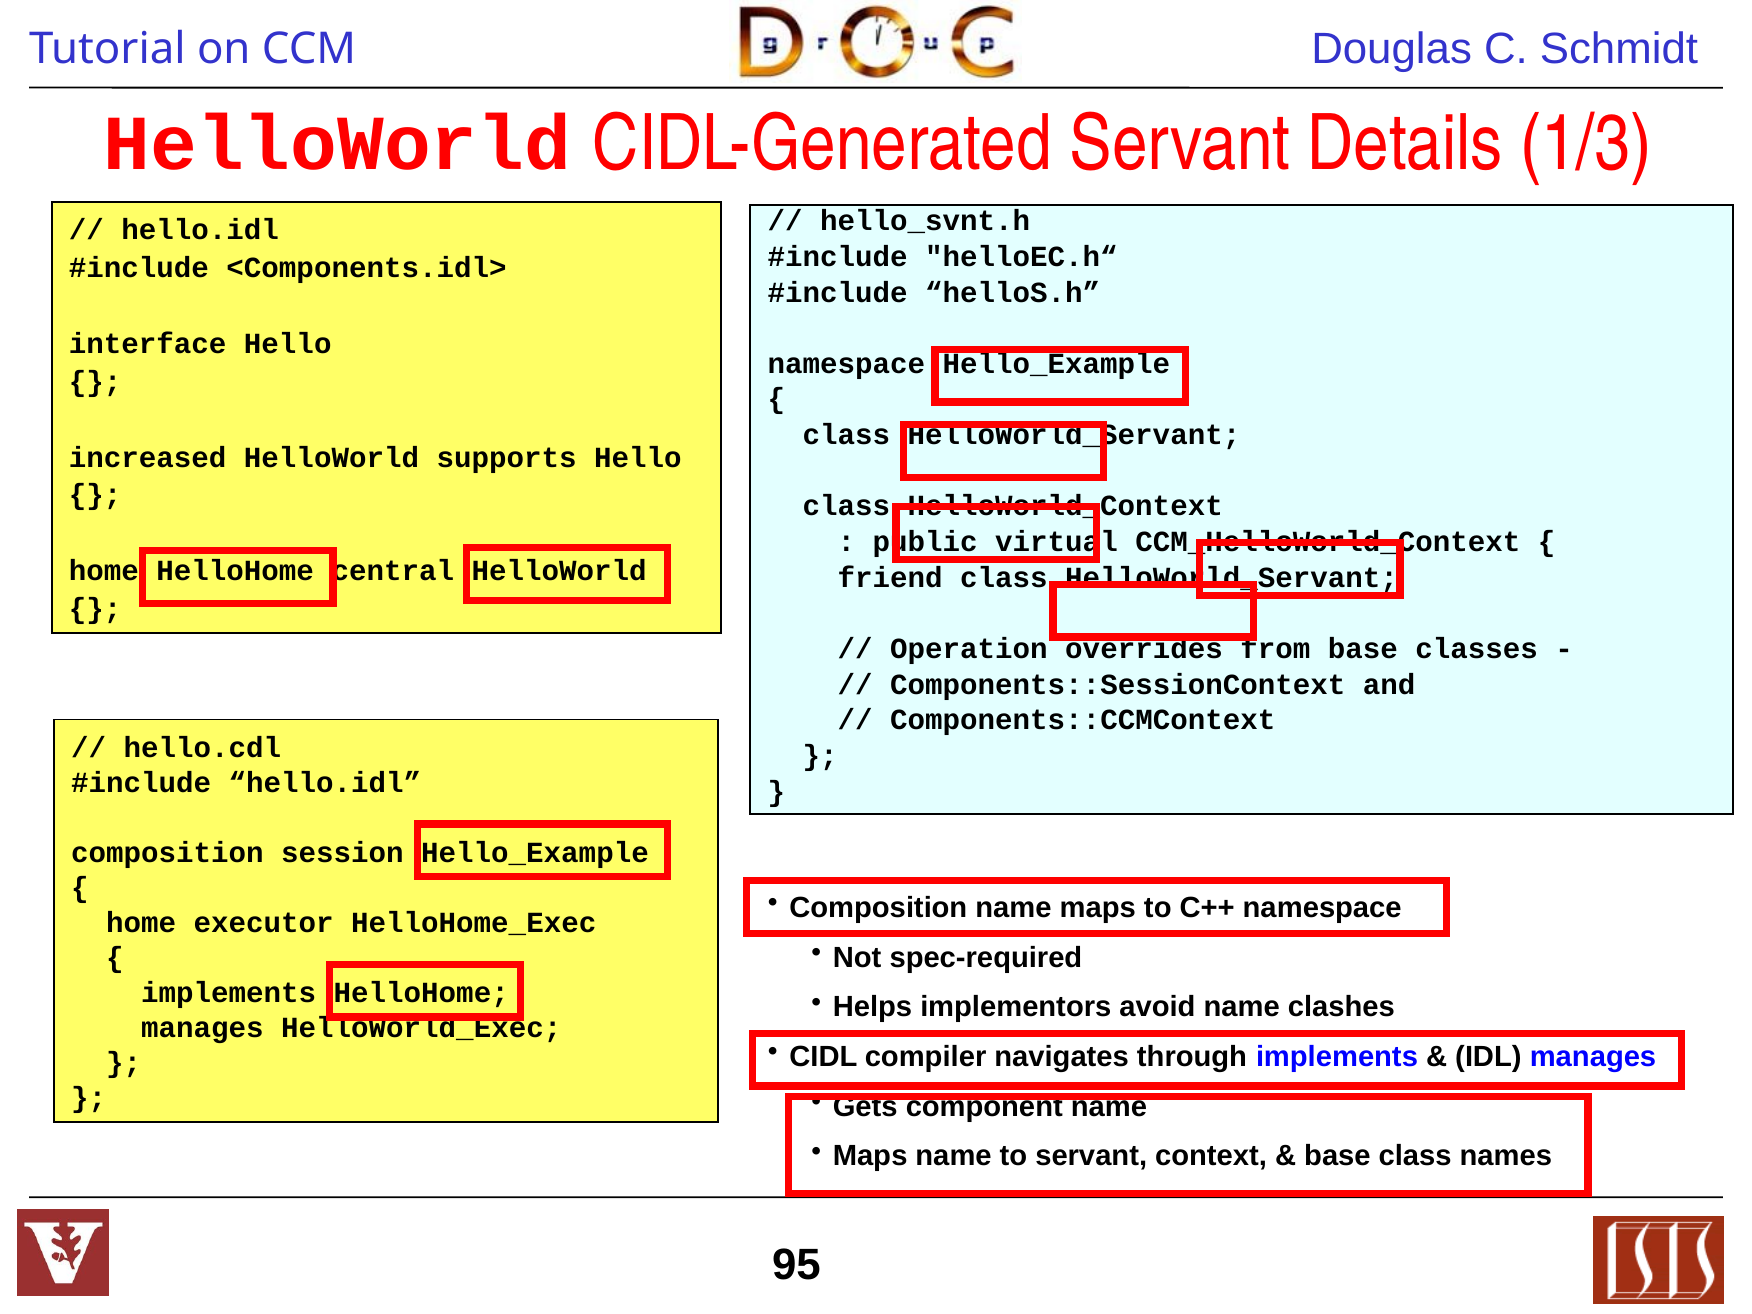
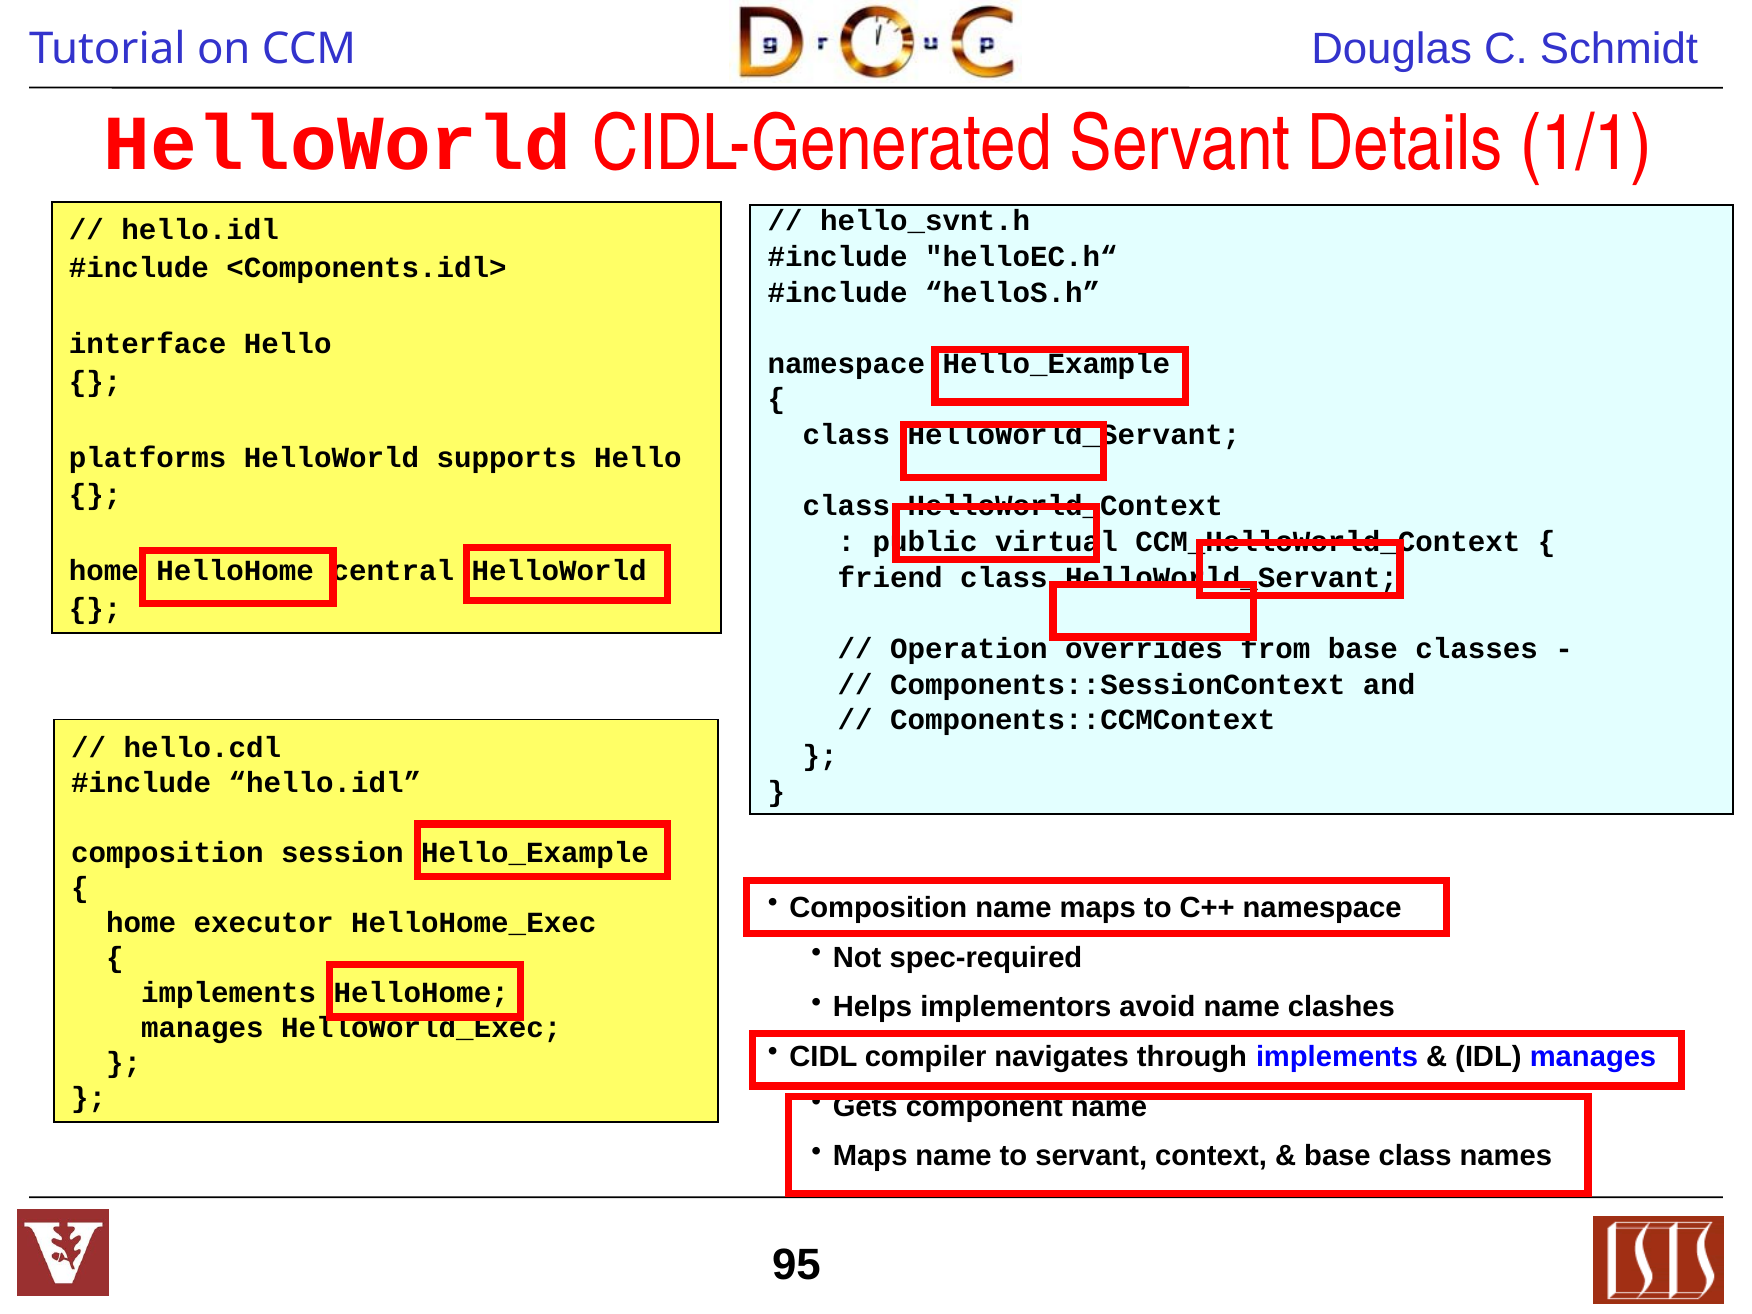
1/3: 1/3 -> 1/1 (1586, 144)
increased: increased -> platforms (148, 457)
